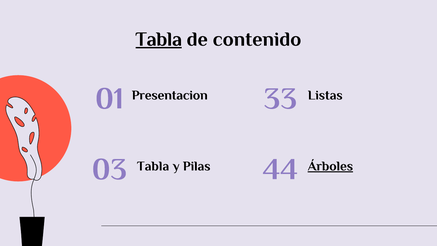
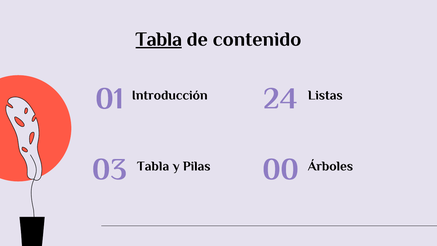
33: 33 -> 24 (280, 98)
Presentacion: Presentacion -> Introducción (170, 95)
44: 44 -> 00 (281, 169)
Árboles underline: present -> none (330, 166)
